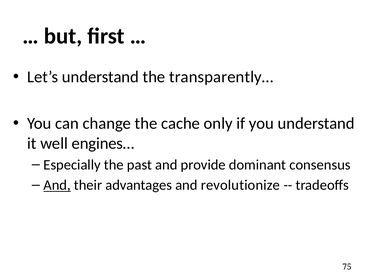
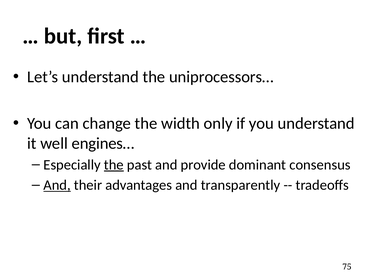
transparently…: transparently… -> uniprocessors… (221, 77)
cache: cache -> width (181, 124)
the underline: none -> present (114, 165)
revolutionize: revolutionize -> transparently (240, 185)
